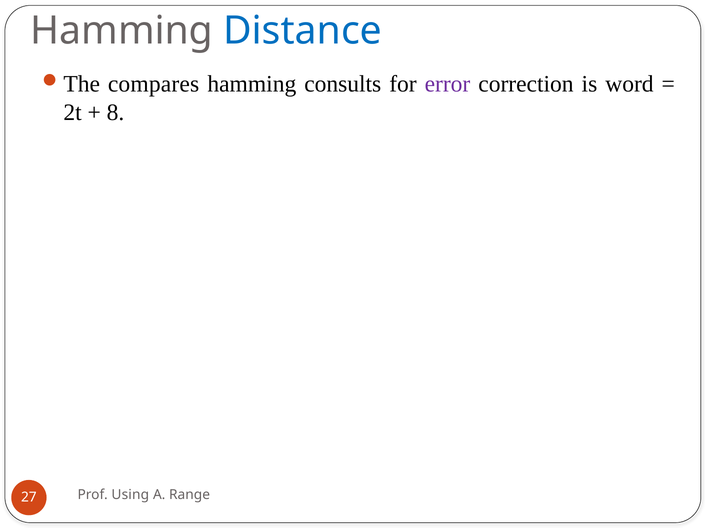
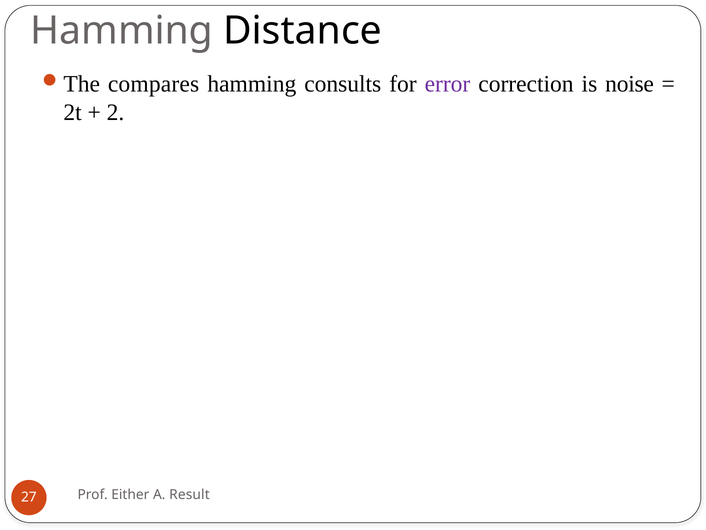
Distance colour: blue -> black (303, 31)
word: word -> noise (630, 84)
8: 8 -> 2 (116, 112)
Using: Using -> Either (130, 494)
Range: Range -> Result (189, 494)
